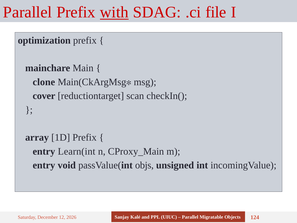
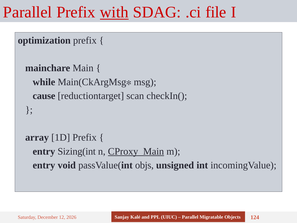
clone: clone -> while (44, 82)
cover: cover -> cause (44, 96)
Learn(int: Learn(int -> Sizing(int (77, 151)
CProxy_Main underline: none -> present (136, 151)
